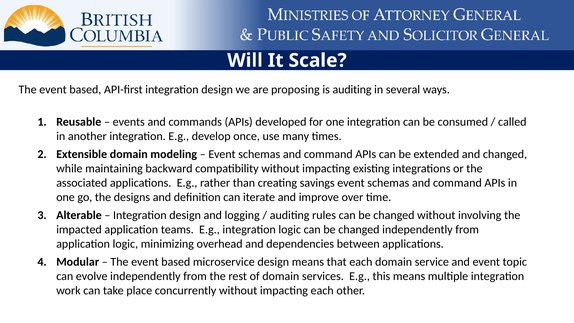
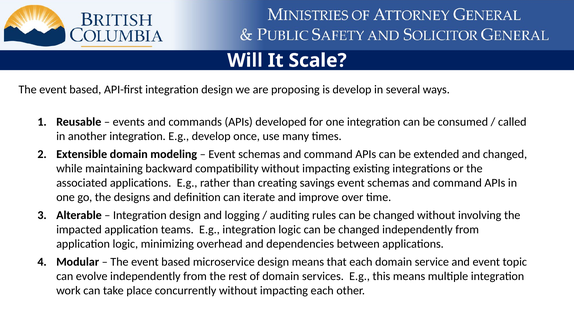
is auditing: auditing -> develop (352, 89)
